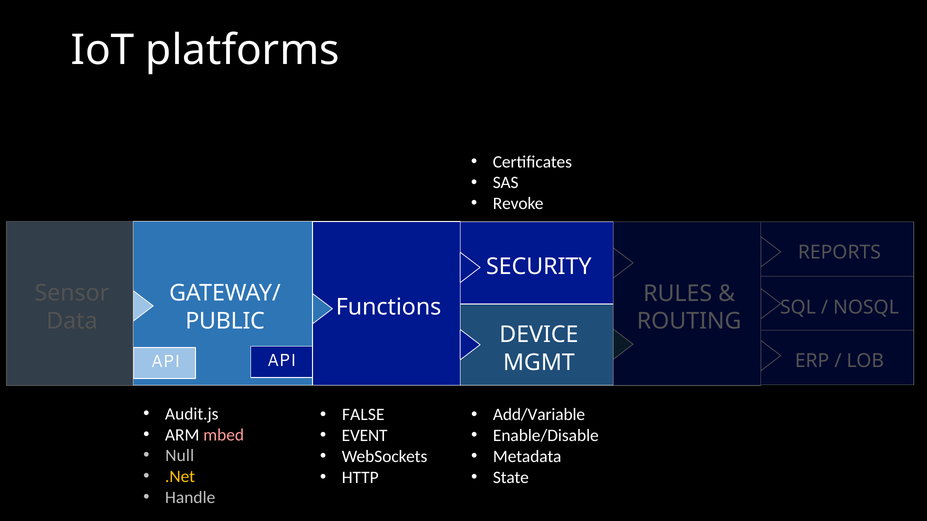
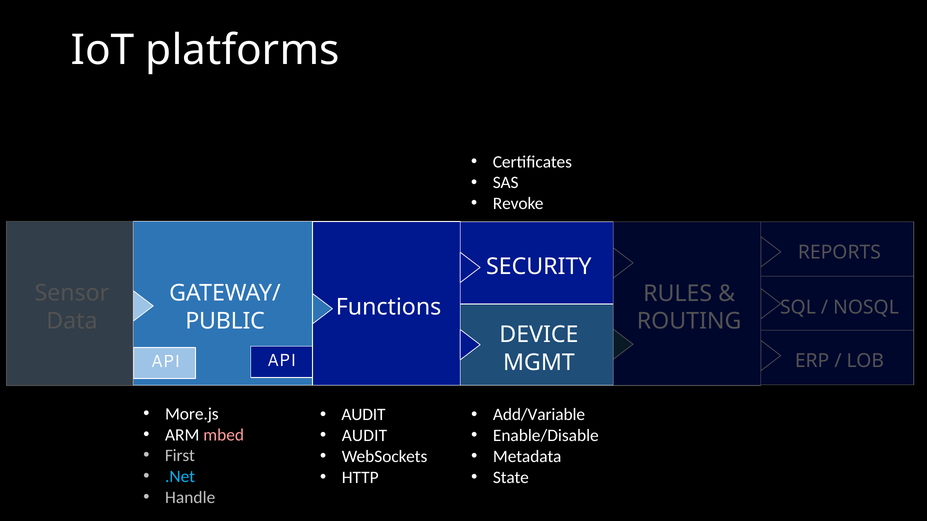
Audit.js: Audit.js -> More.js (192, 414)
FALSE: FALSE -> AUDIT (363, 415)
EVENT: EVENT -> AUDIT (364, 436)
Null: Null -> First (180, 456)
.Net colour: yellow -> light blue (180, 477)
